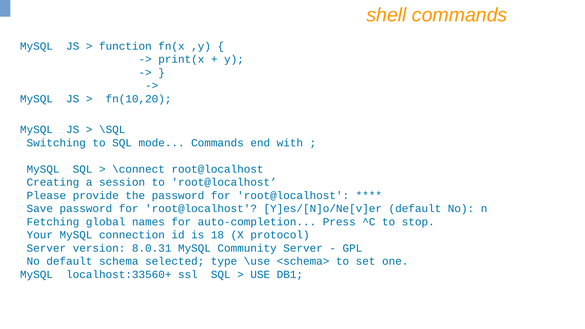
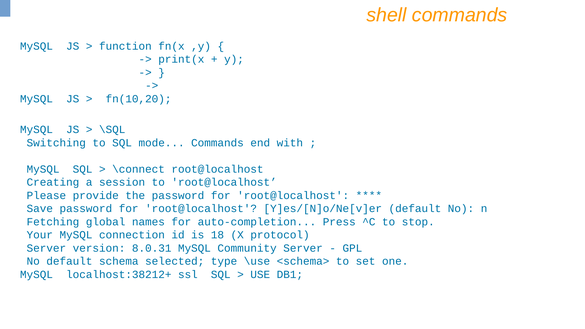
localhost:33560+: localhost:33560+ -> localhost:38212+ (119, 275)
